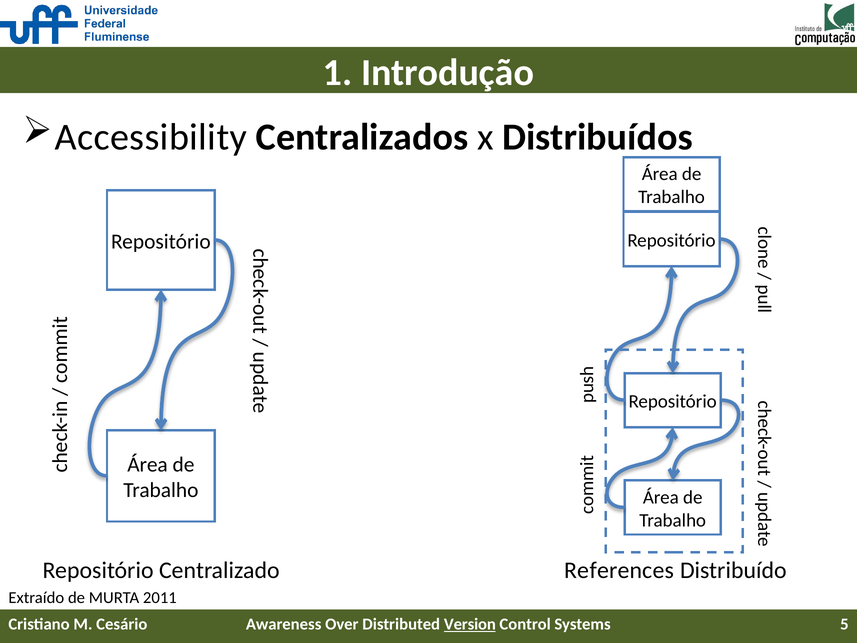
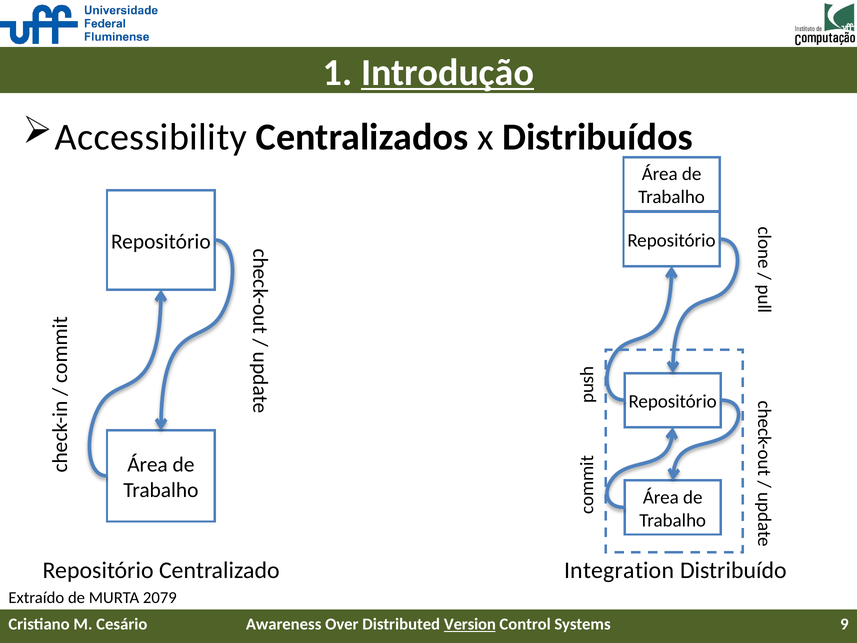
Introdução underline: none -> present (447, 73)
References: References -> Integration (619, 570)
2011: 2011 -> 2079 (160, 598)
5: 5 -> 9 (844, 624)
